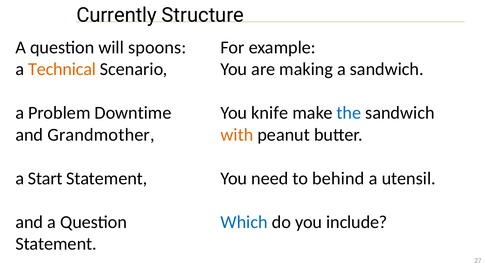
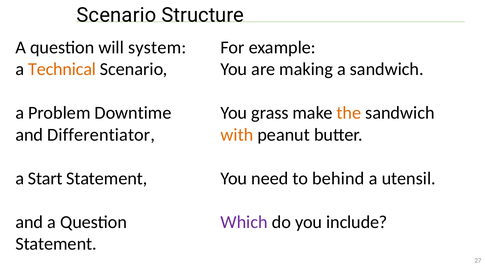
Currently: Currently -> Scenario (116, 15)
spoons: spoons -> system (157, 47)
knife: knife -> grass (270, 113)
the colour: blue -> orange (349, 113)
Grandmother: Grandmother -> Differentiator (101, 135)
Which colour: blue -> purple (244, 222)
